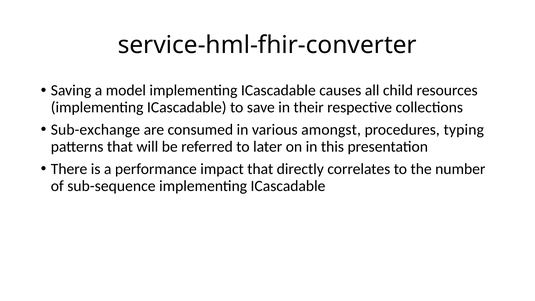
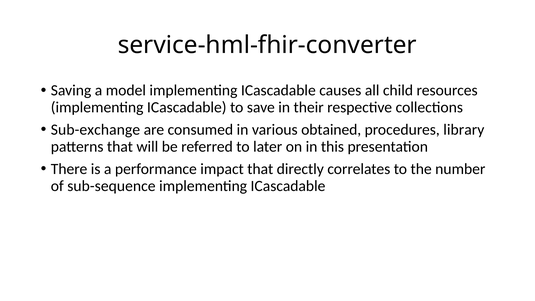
amongst: amongst -> obtained (331, 130)
typing: typing -> library (464, 130)
